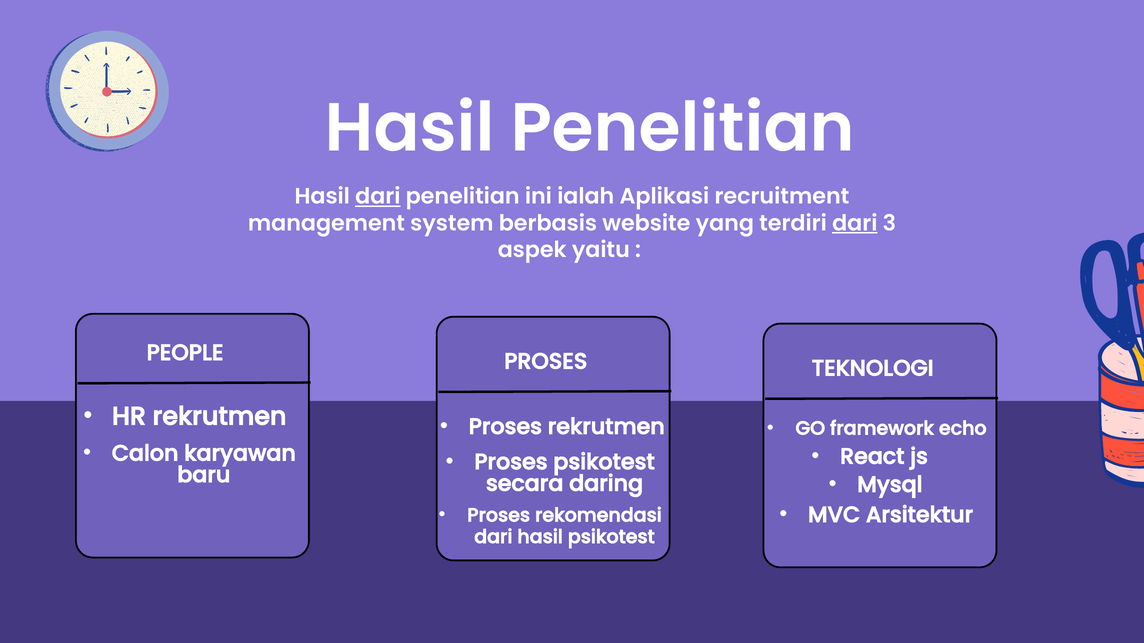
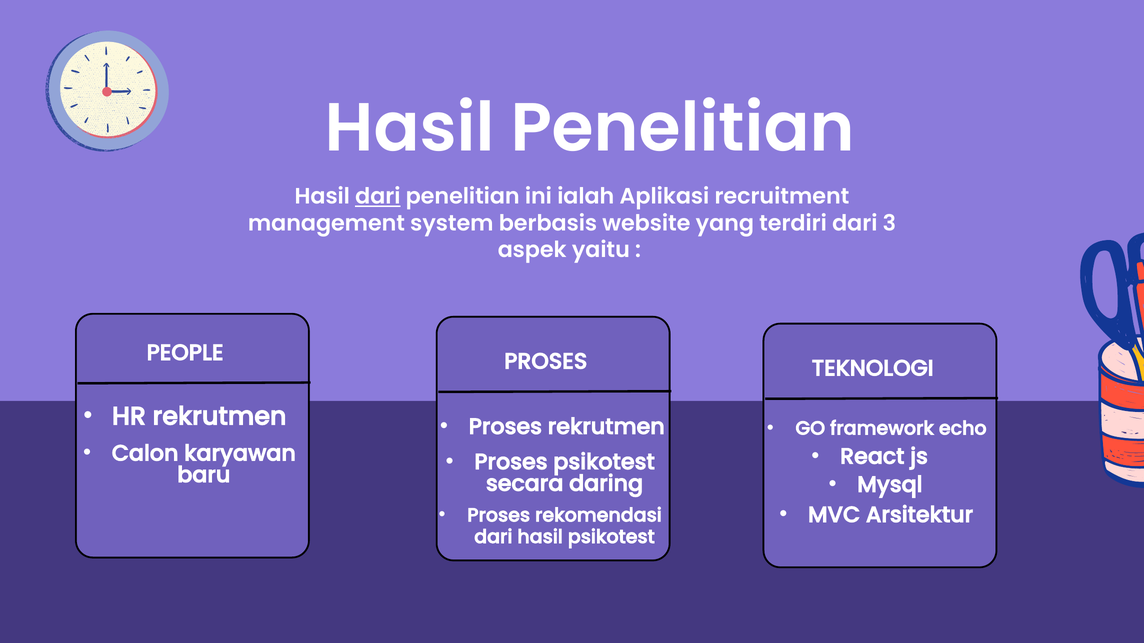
dari underline: present -> none (855, 223)
